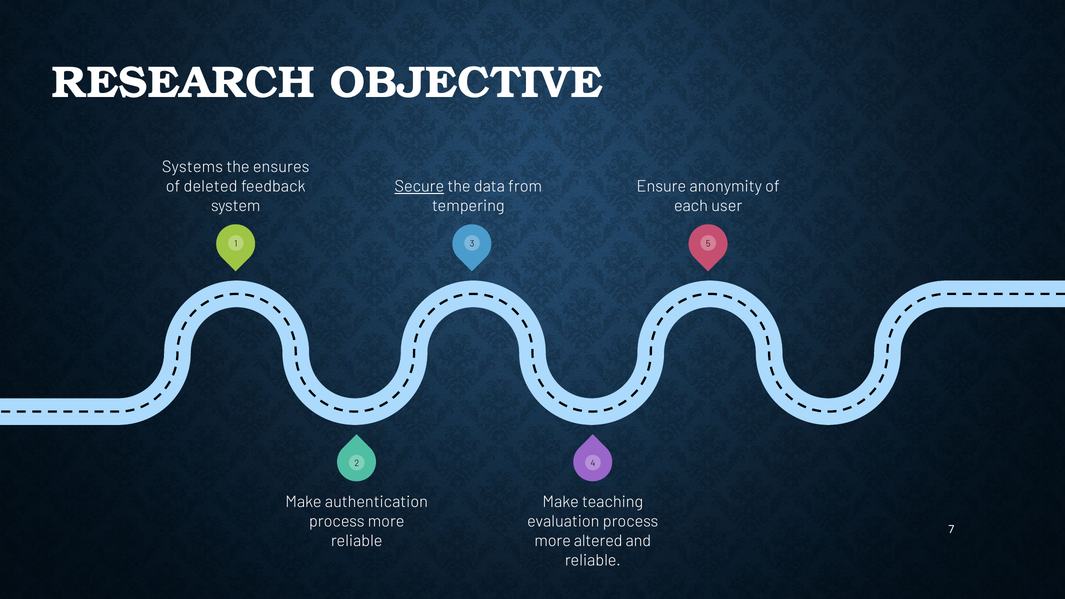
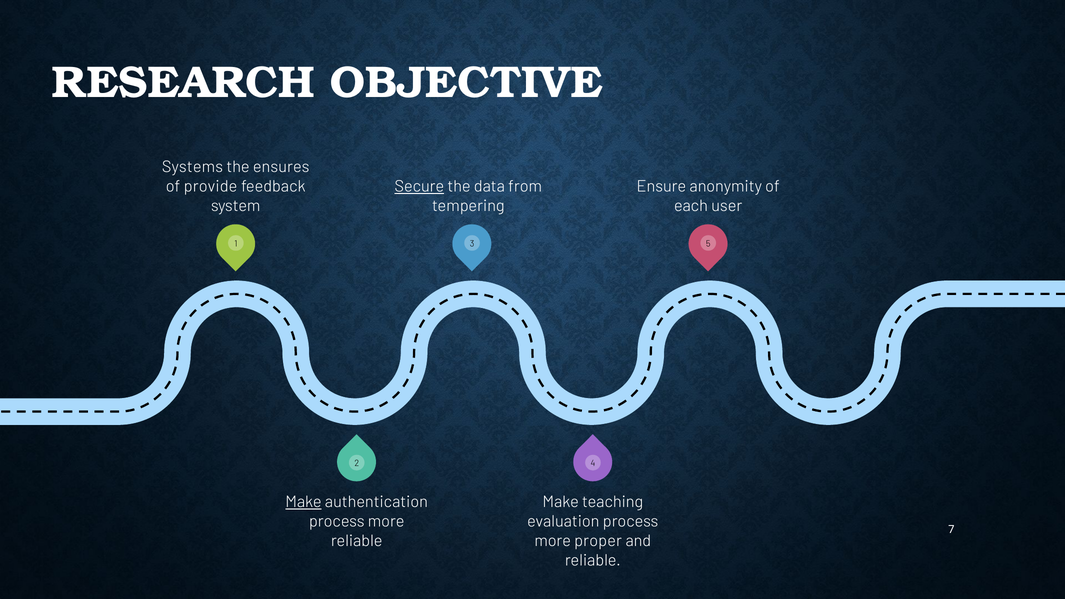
deleted: deleted -> provide (211, 186)
Make underline: none -> present (303, 502)
altered: altered -> proper (598, 541)
